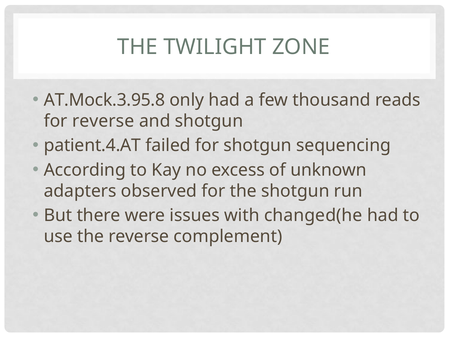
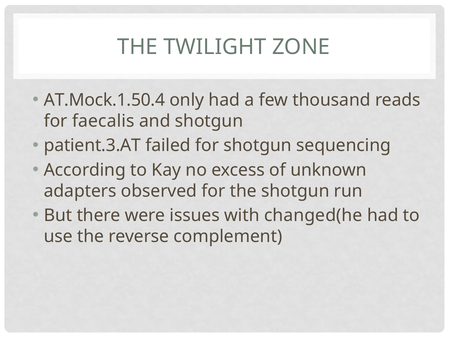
AT.Mock.3.95.8: AT.Mock.3.95.8 -> AT.Mock.1.50.4 (104, 100)
for reverse: reverse -> faecalis (103, 121)
patient.4.AT: patient.4.AT -> patient.3.AT (92, 145)
